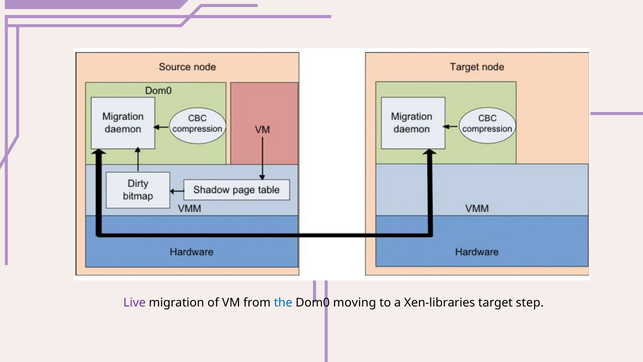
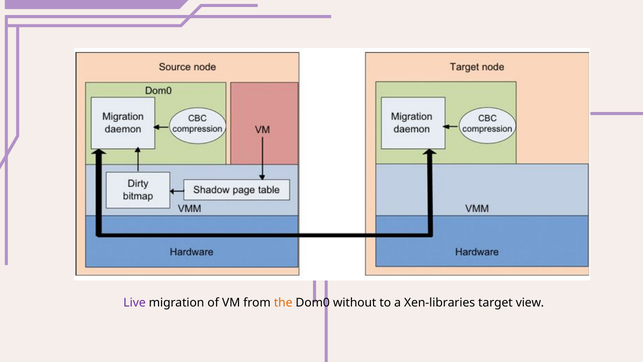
the colour: blue -> orange (283, 302)
moving: moving -> without (355, 302)
step: step -> view (530, 302)
